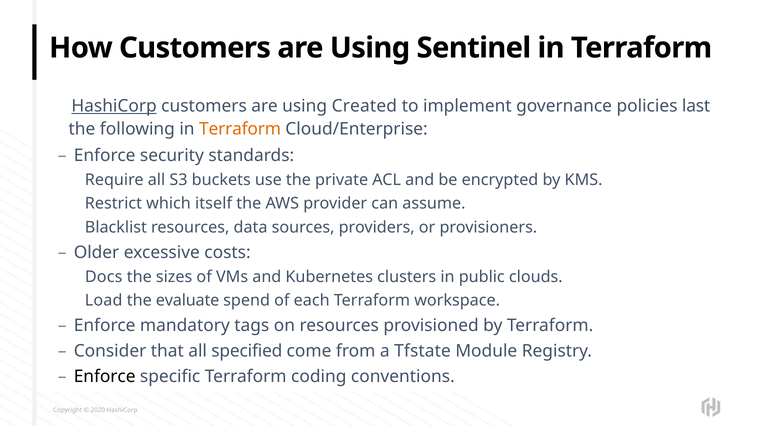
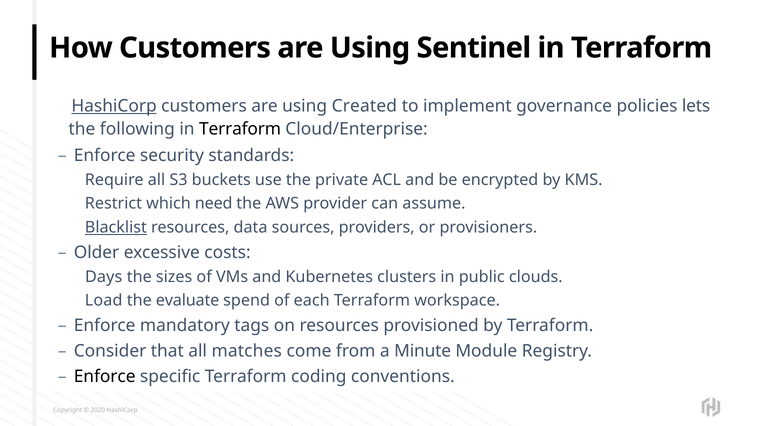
last: last -> lets (696, 106)
Terraform colour: orange -> black (240, 129)
itself: itself -> need (214, 204)
Blacklist underline: none -> present (116, 227)
Docs: Docs -> Days (104, 277)
specified: specified -> matches (247, 351)
Tfstate: Tfstate -> Minute (423, 351)
